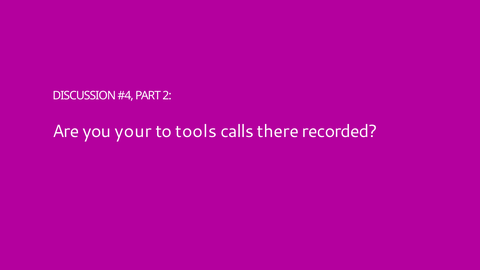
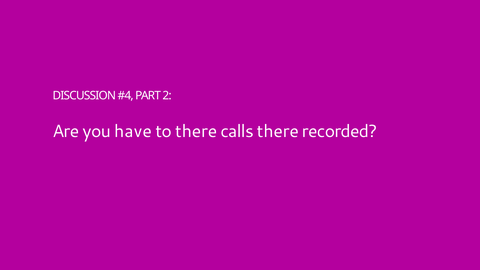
your: your -> have (133, 131)
to tools: tools -> there (196, 131)
